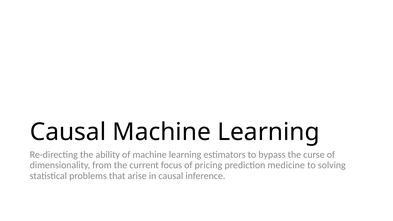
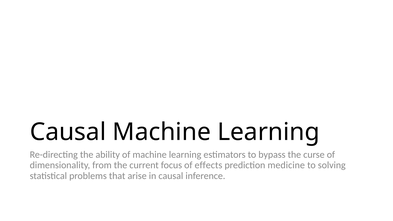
pricing: pricing -> effects (208, 165)
